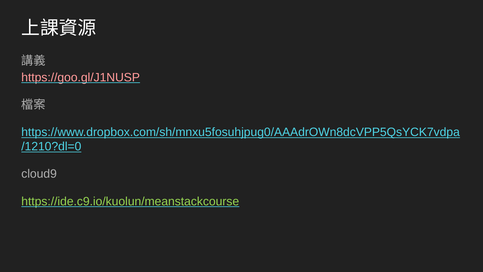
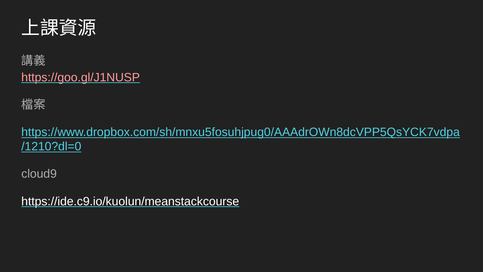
https://ide.c9.io/kuolun/meanstackcourse colour: light green -> white (130, 201)
